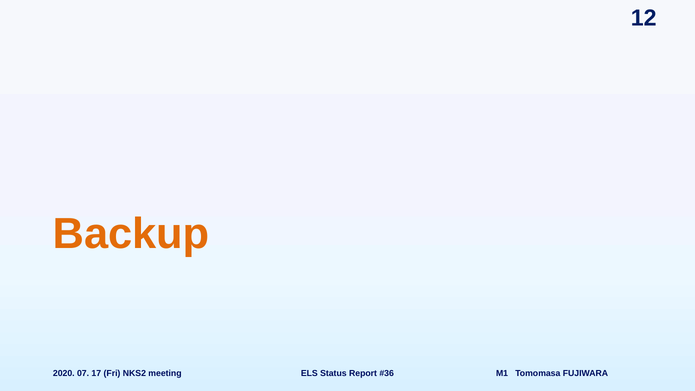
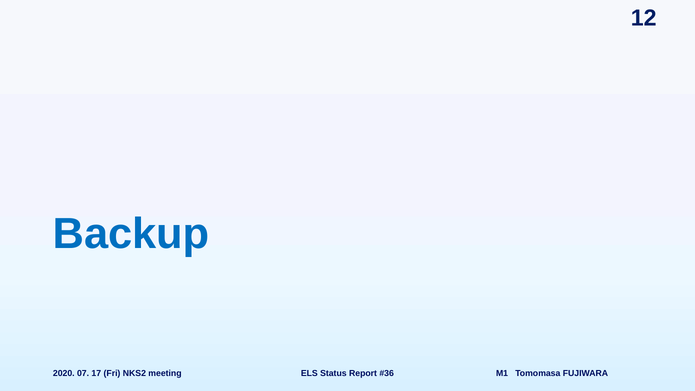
Backup colour: orange -> blue (131, 234)
